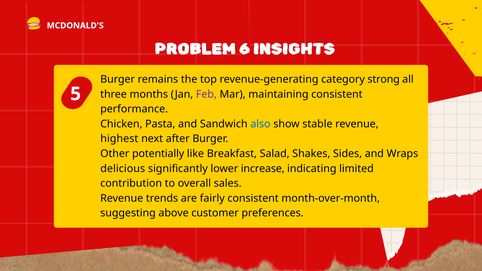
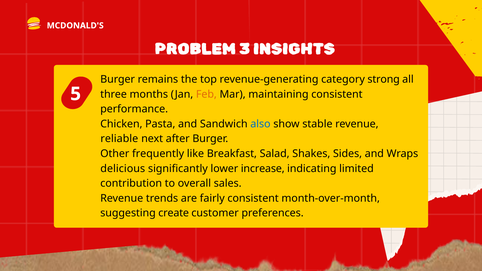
6: 6 -> 3 (245, 49)
Feb colour: purple -> orange (206, 94)
highest: highest -> reliable (119, 139)
potentially: potentially -> frequently (158, 154)
above: above -> create (174, 213)
